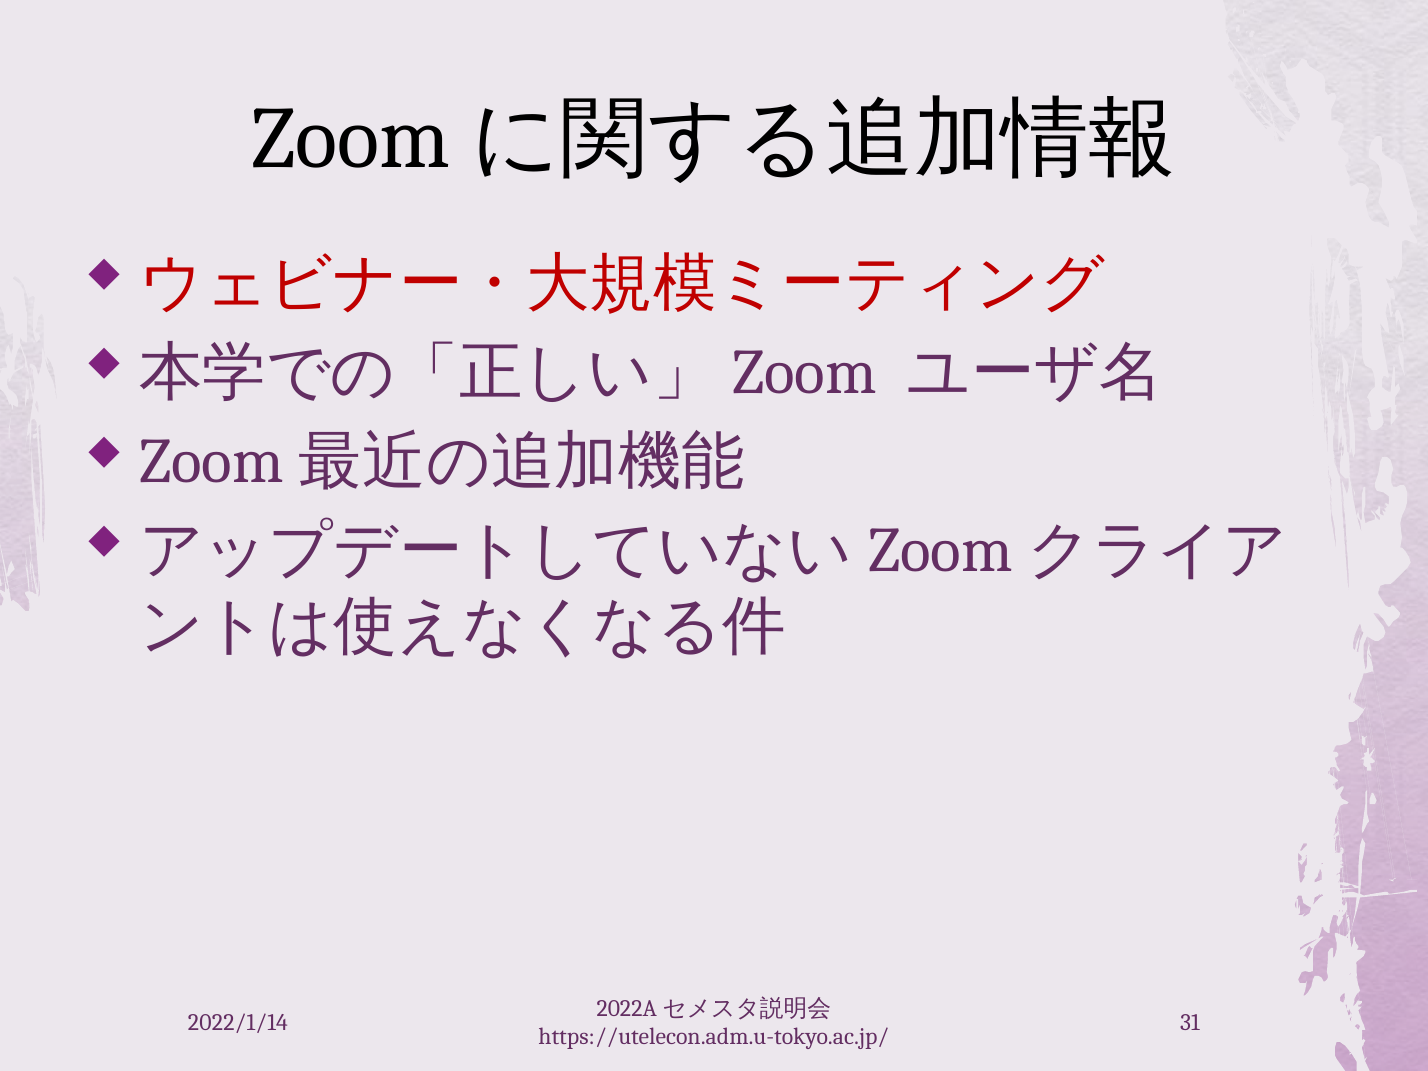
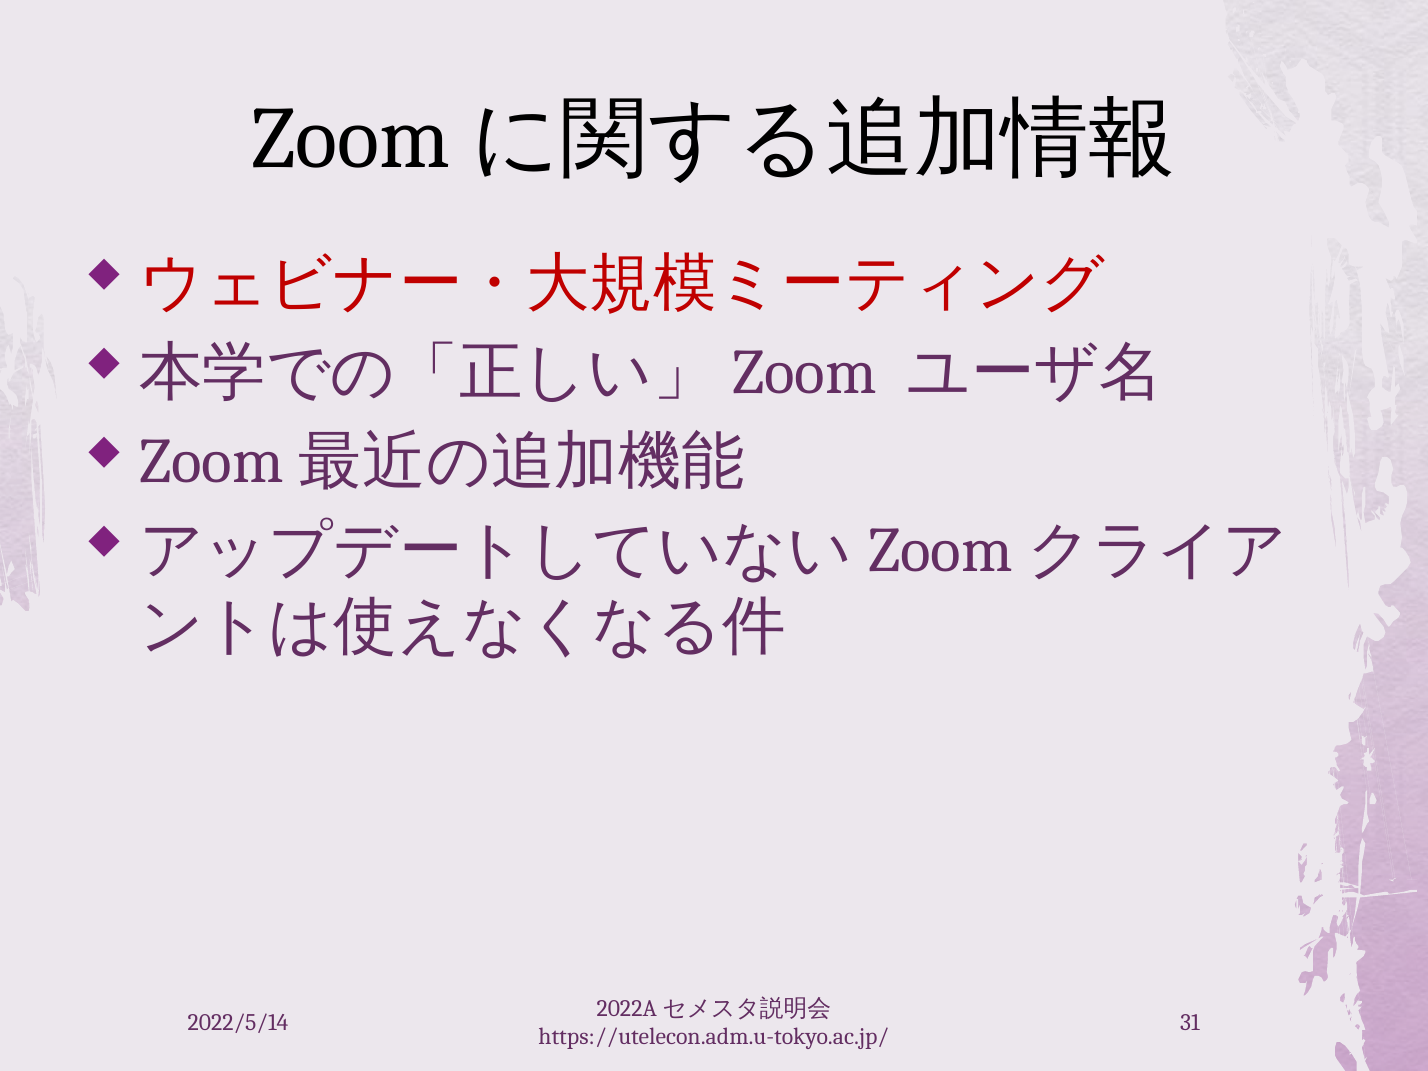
2022/1/14: 2022/1/14 -> 2022/5/14 (238, 1023)
